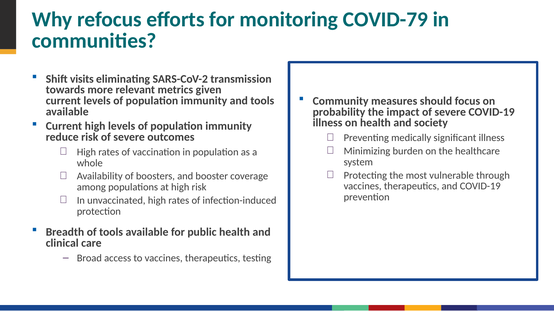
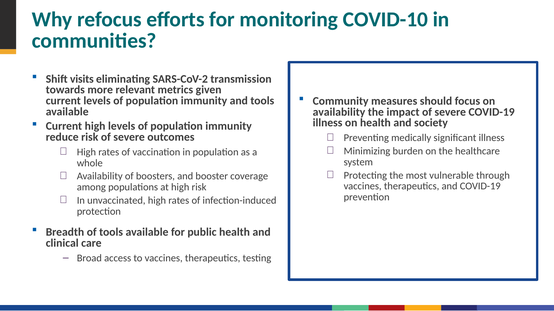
COVID-79: COVID-79 -> COVID-10 (385, 20)
probability: probability -> availability (339, 112)
